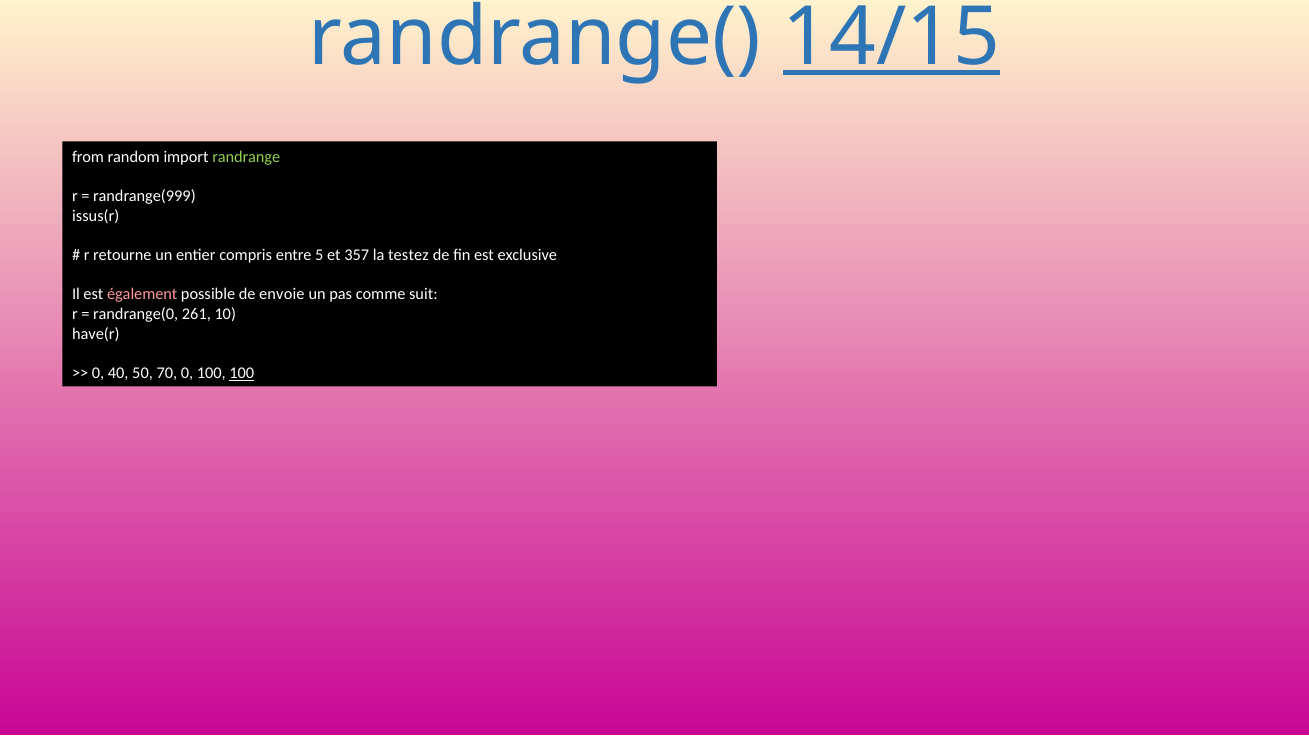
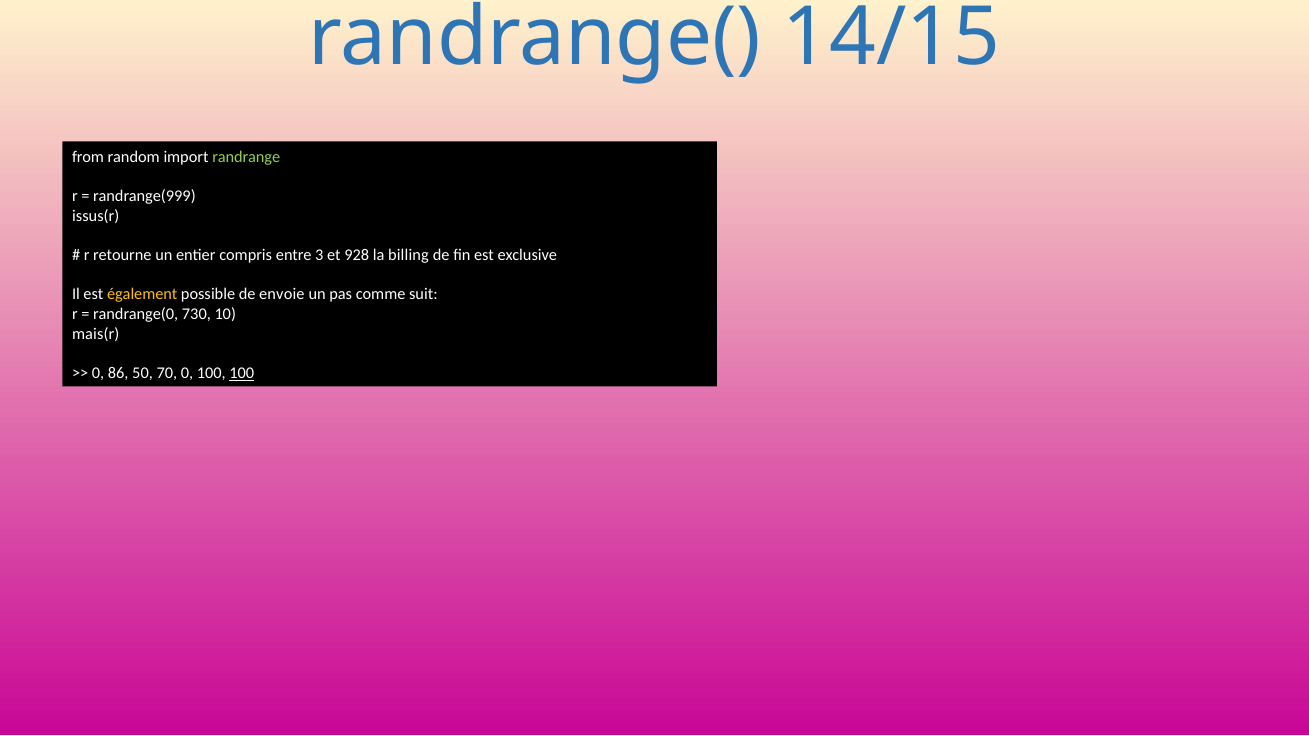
14/15 underline: present -> none (892, 38)
5: 5 -> 3 (319, 255)
357: 357 -> 928 (357, 255)
testez: testez -> billing (408, 255)
également colour: pink -> yellow (142, 295)
261: 261 -> 730 (196, 314)
have(r: have(r -> mais(r (96, 334)
40: 40 -> 86 (118, 373)
